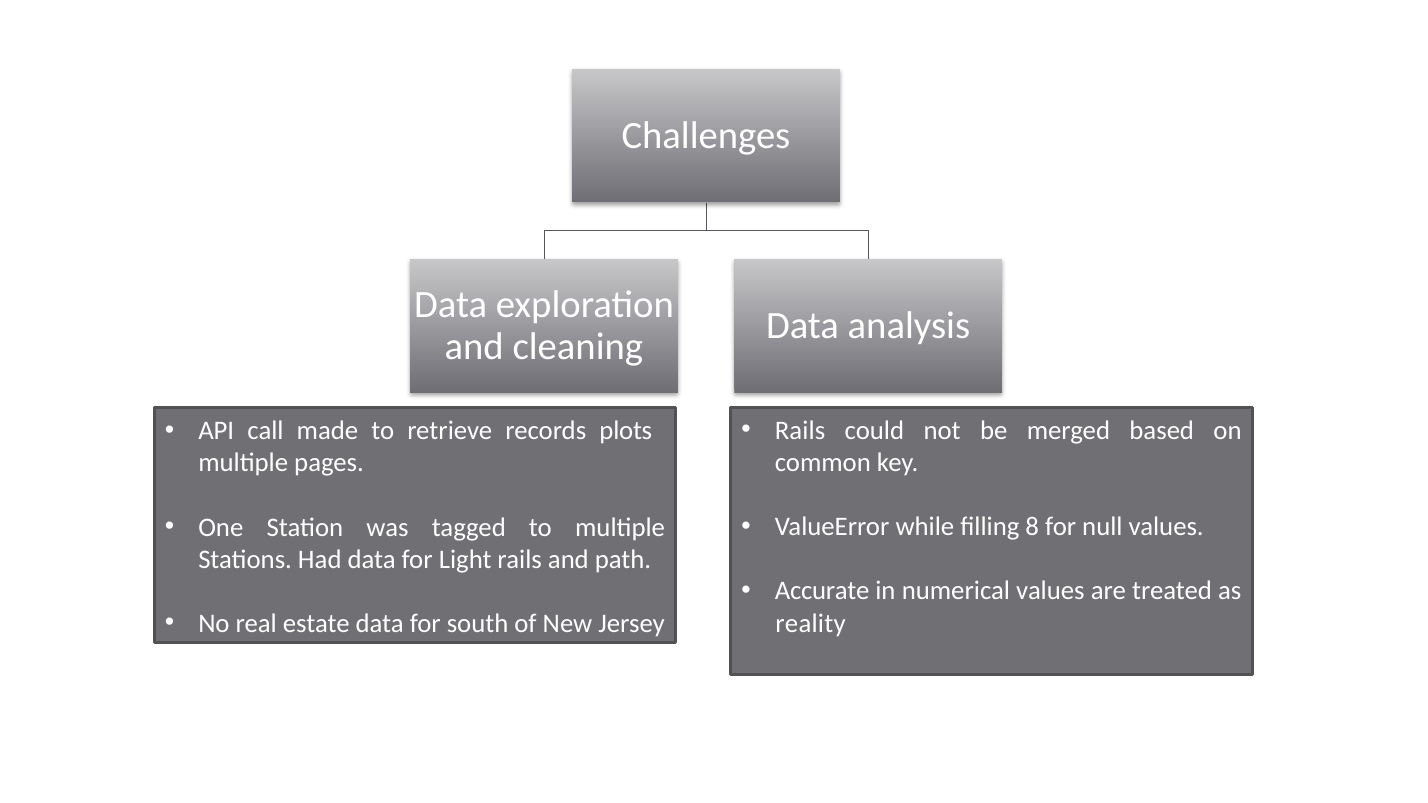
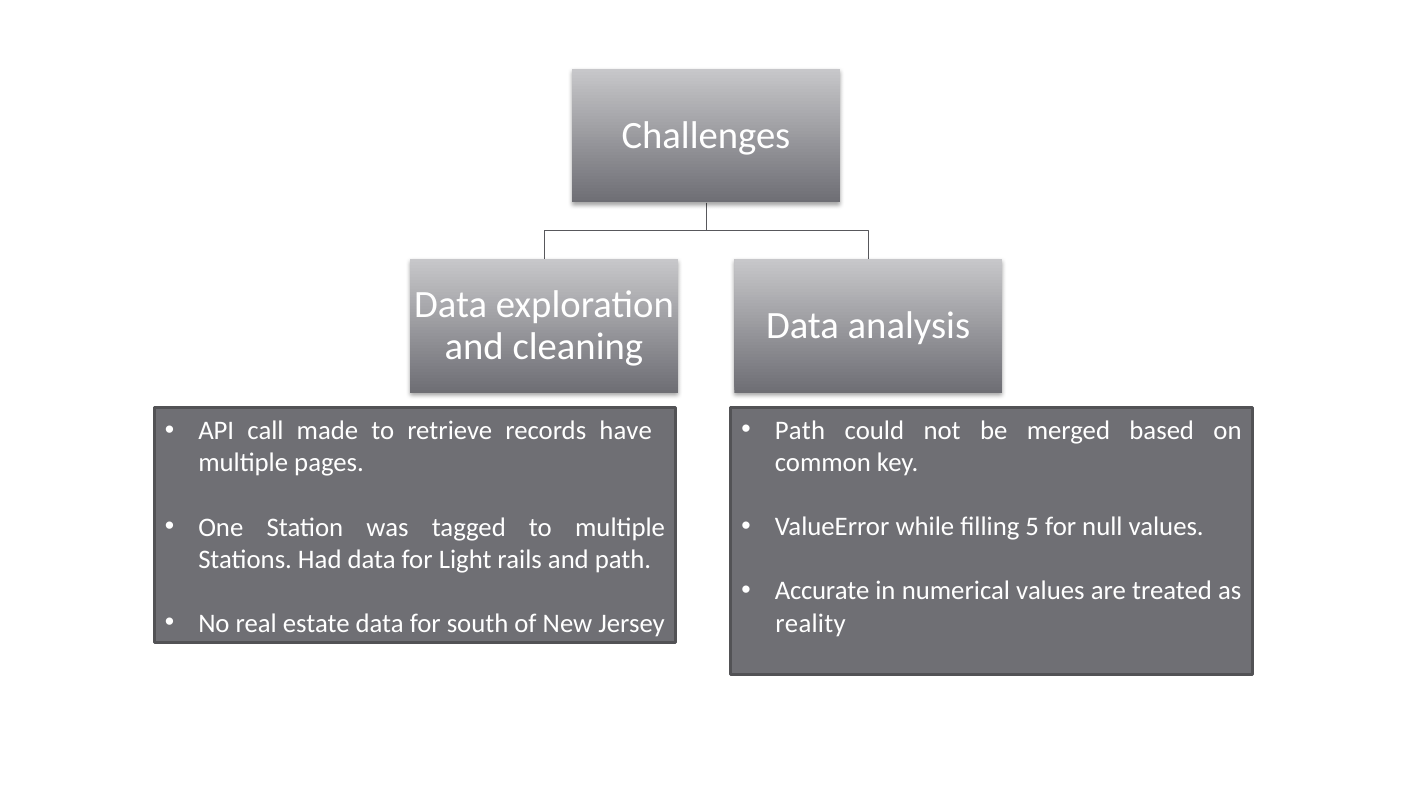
Rails: Rails -> Path (800, 431)
plots: plots -> have (626, 431)
8: 8 -> 5 (1032, 527)
